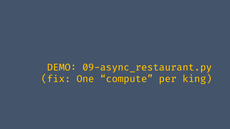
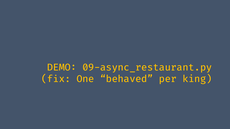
compute: compute -> behaved (127, 79)
